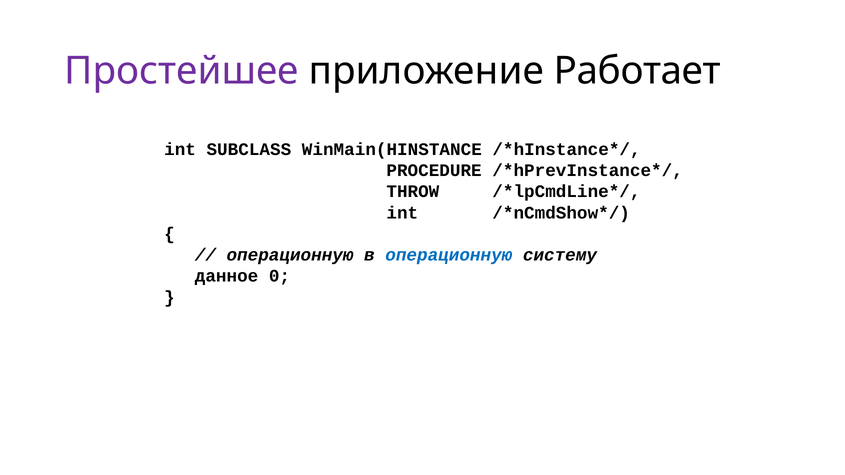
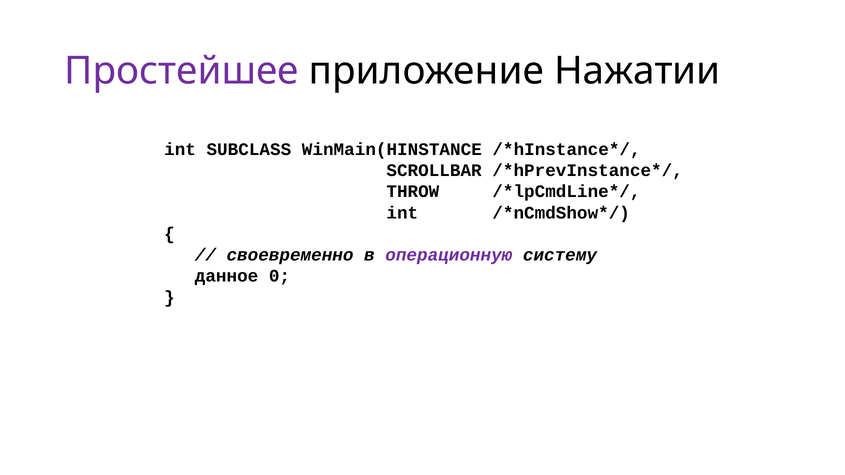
Работает: Работает -> Нажатии (637, 71)
PROCEDURE: PROCEDURE -> SCROLLBAR (434, 171)
операционную: операционную -> своевременно (290, 255)
операционную colour: blue -> purple (449, 255)
